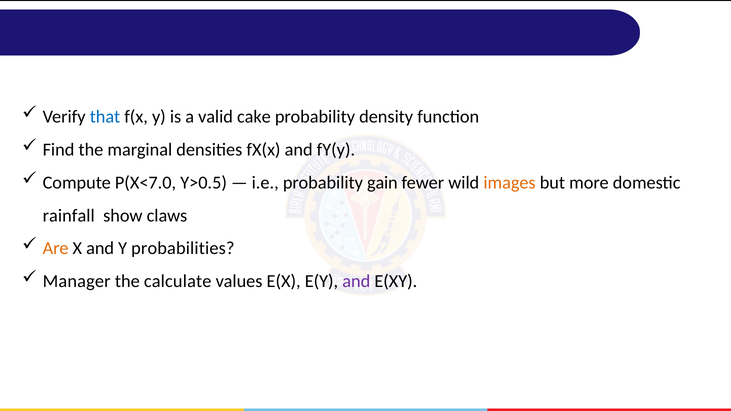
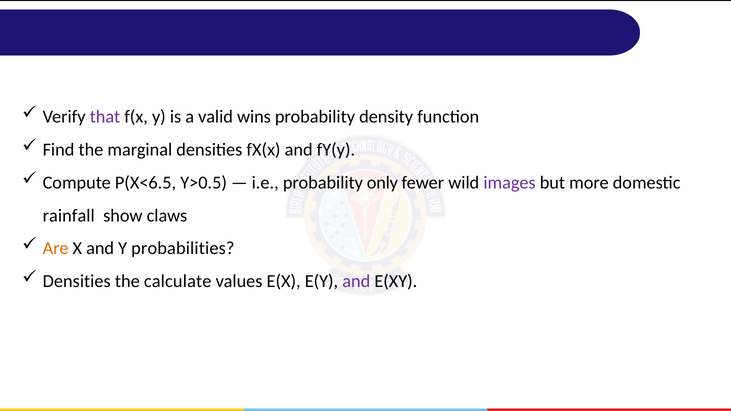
that colour: blue -> purple (105, 117)
cake: cake -> wins (254, 117)
P(X<7.0: P(X<7.0 -> P(X<6.5 (146, 183)
gain: gain -> only (382, 183)
images colour: orange -> purple (510, 183)
Manager: Manager -> Densities (77, 281)
